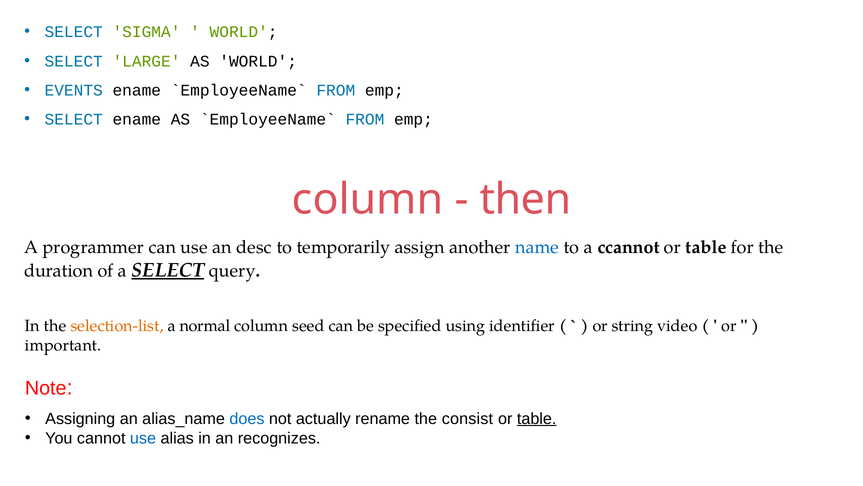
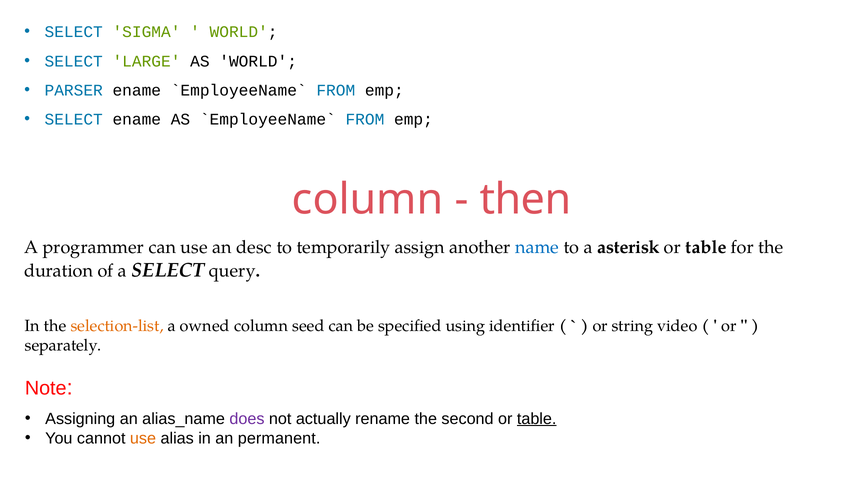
EVENTS: EVENTS -> PARSER (74, 90)
ccannot: ccannot -> asterisk (629, 247)
SELECT underline: present -> none (168, 270)
normal: normal -> owned (205, 325)
important: important -> separately (63, 345)
does colour: blue -> purple (247, 418)
consist: consist -> second (468, 418)
use colour: blue -> orange (143, 438)
recognizes: recognizes -> permanent (279, 438)
